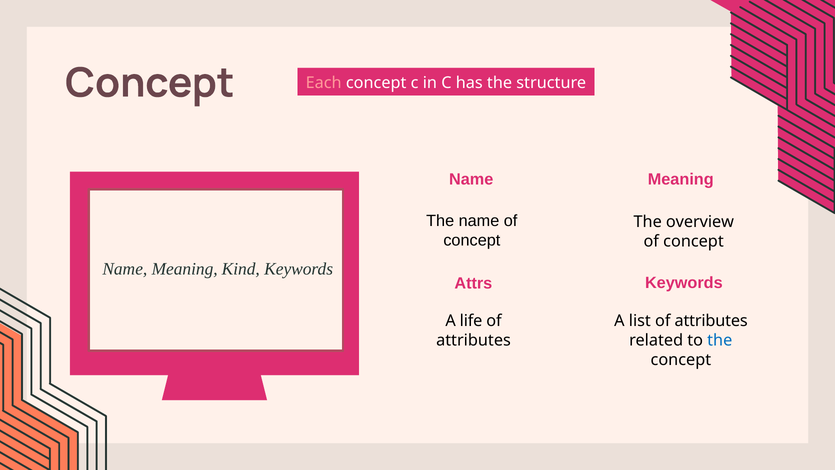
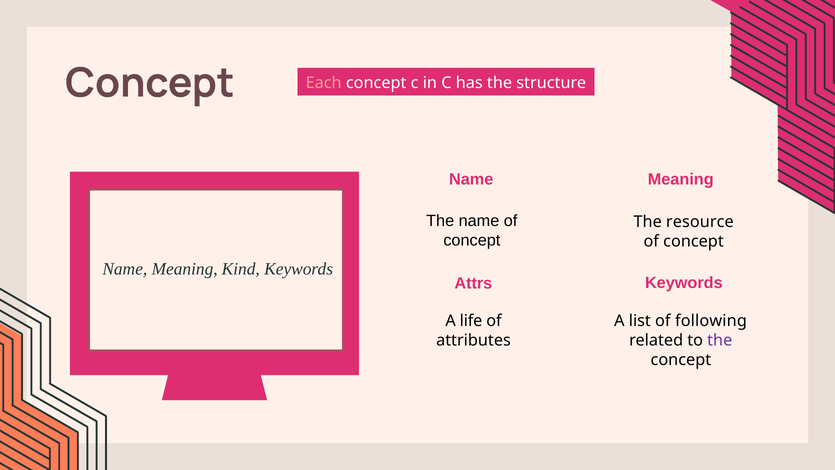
overview: overview -> resource (700, 222)
list of attributes: attributes -> following (711, 321)
the colour: blue -> purple (720, 340)
